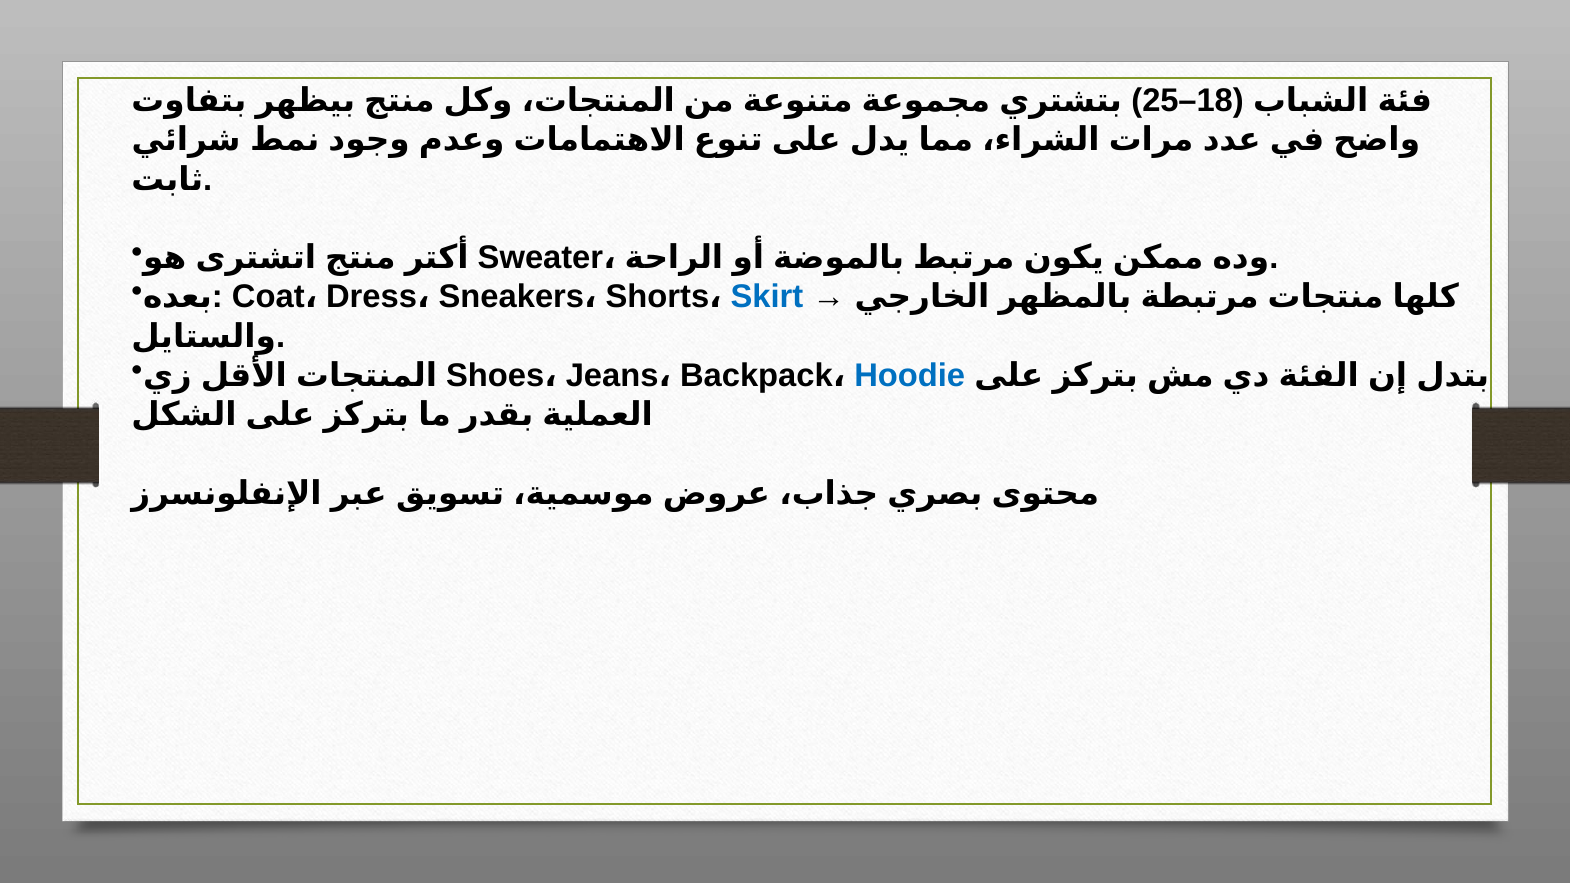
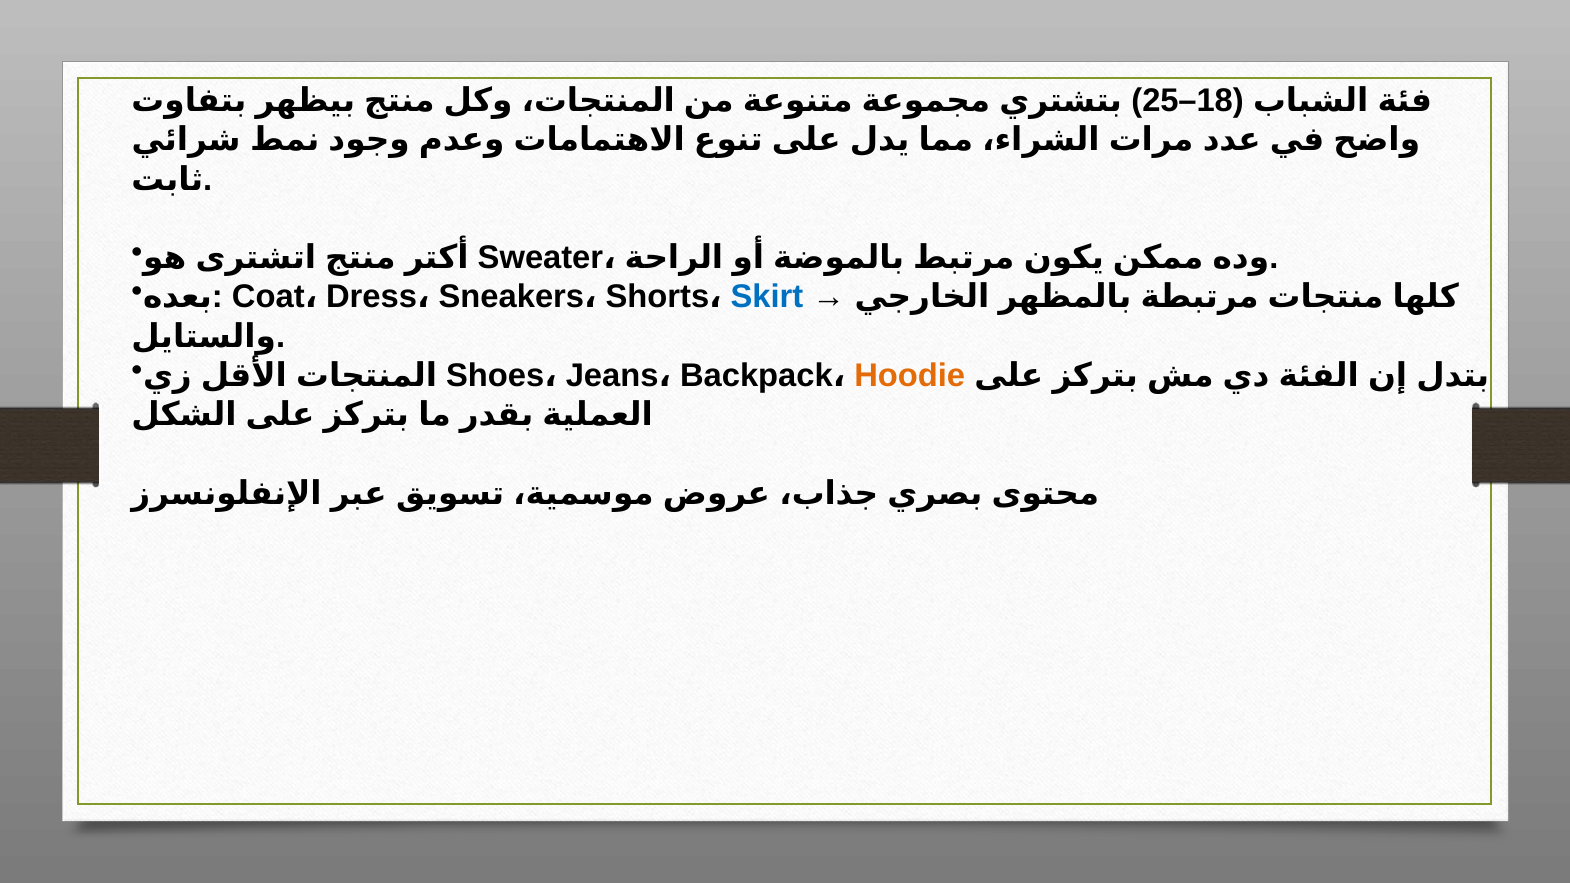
Hoodie colour: blue -> orange (910, 376)
